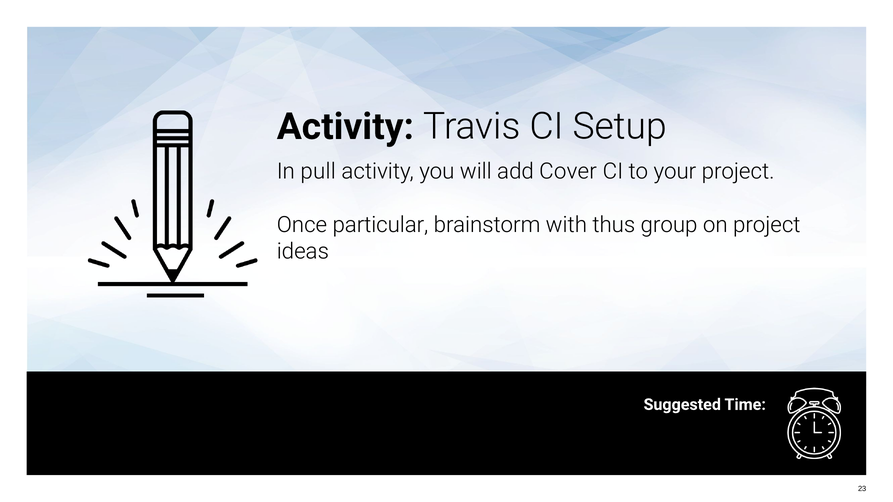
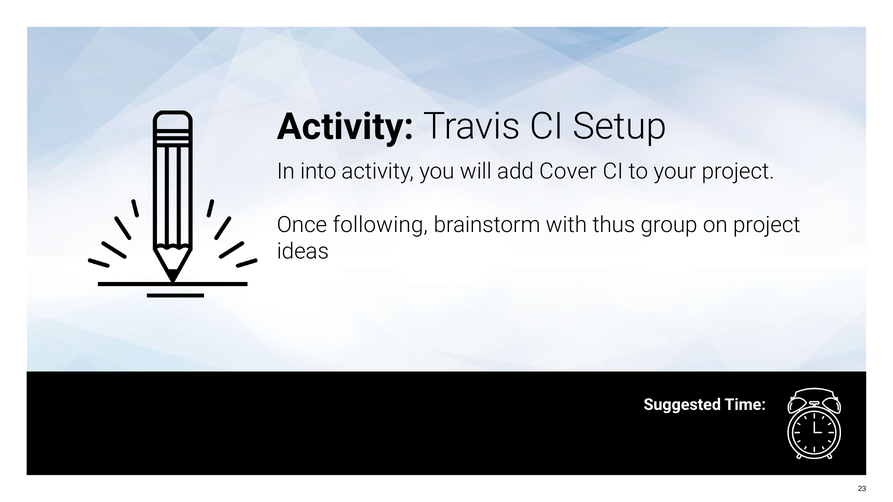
pull: pull -> into (318, 171)
particular: particular -> following (380, 225)
